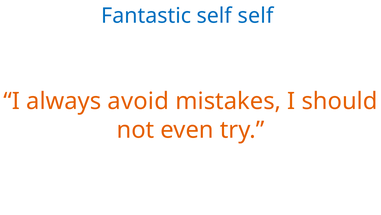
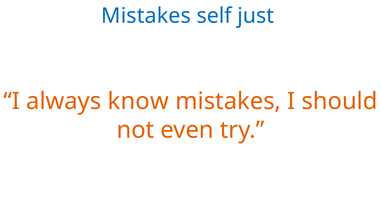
Fantastic: Fantastic -> Mistakes (146, 16)
self self: self -> just (256, 16)
avoid: avoid -> know (138, 101)
